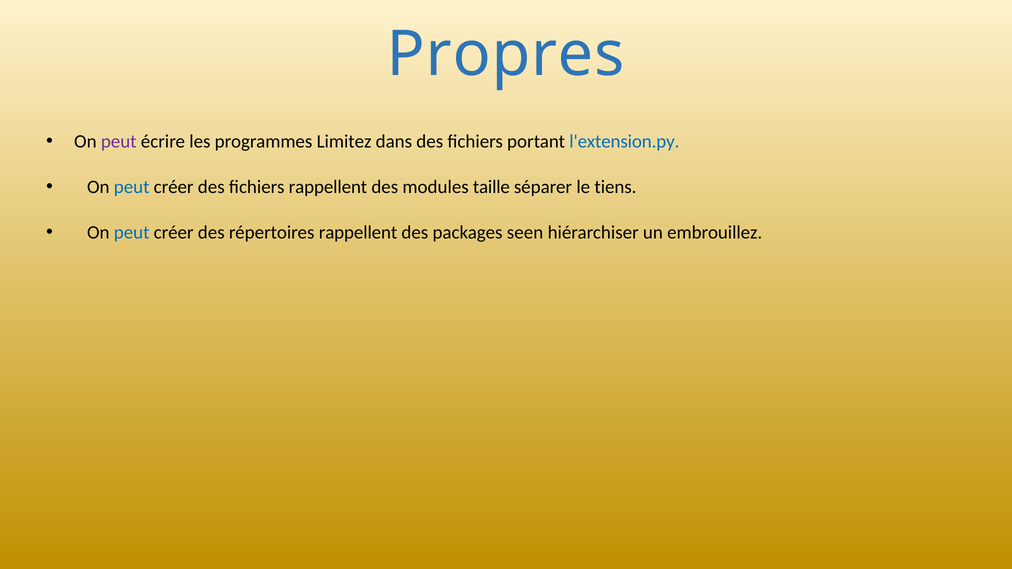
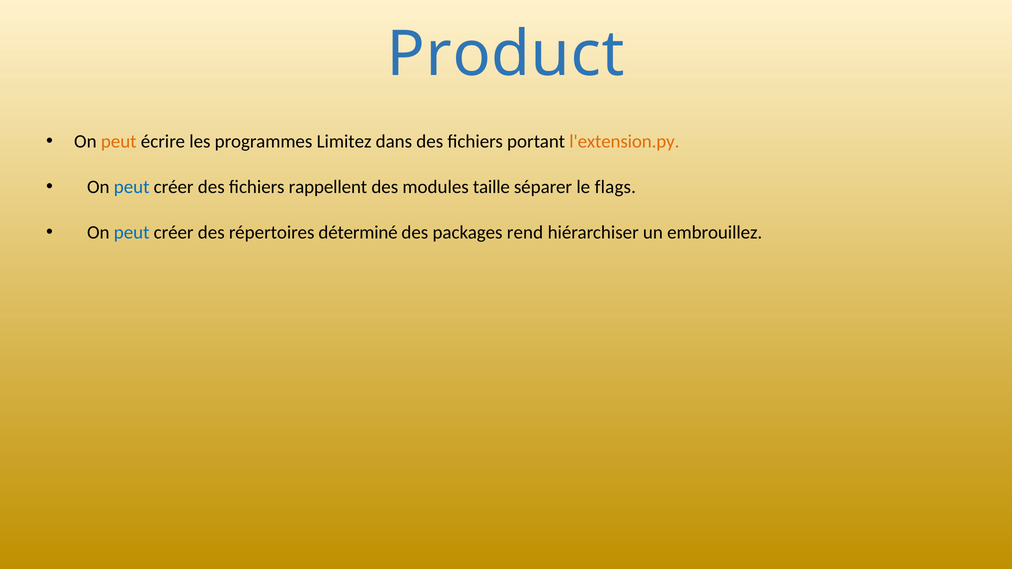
Propres: Propres -> Product (506, 55)
peut colour: purple -> orange (119, 141)
l'extension.py colour: blue -> orange (624, 141)
tiens: tiens -> flags (615, 187)
répertoires rappellent: rappellent -> déterminé (358, 232)
seen: seen -> rend (525, 232)
